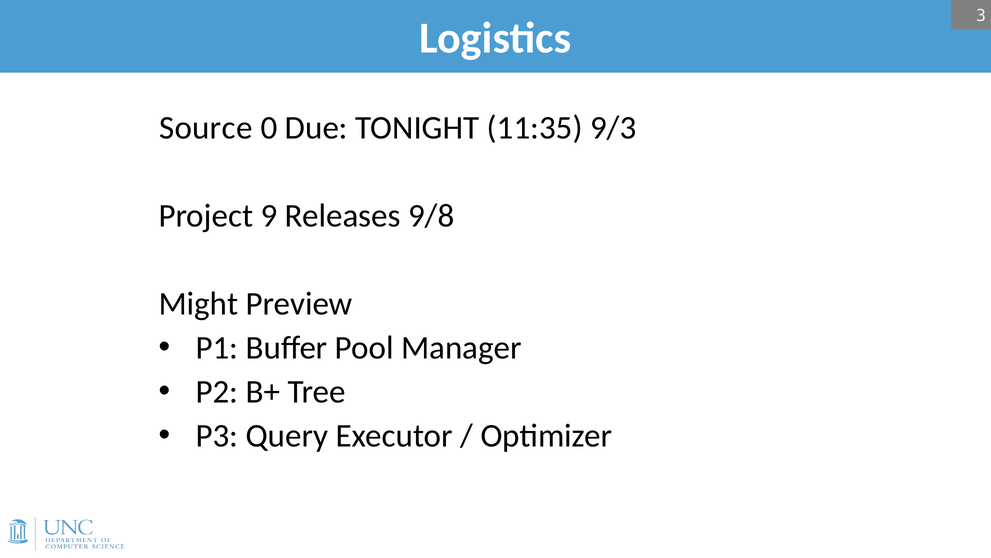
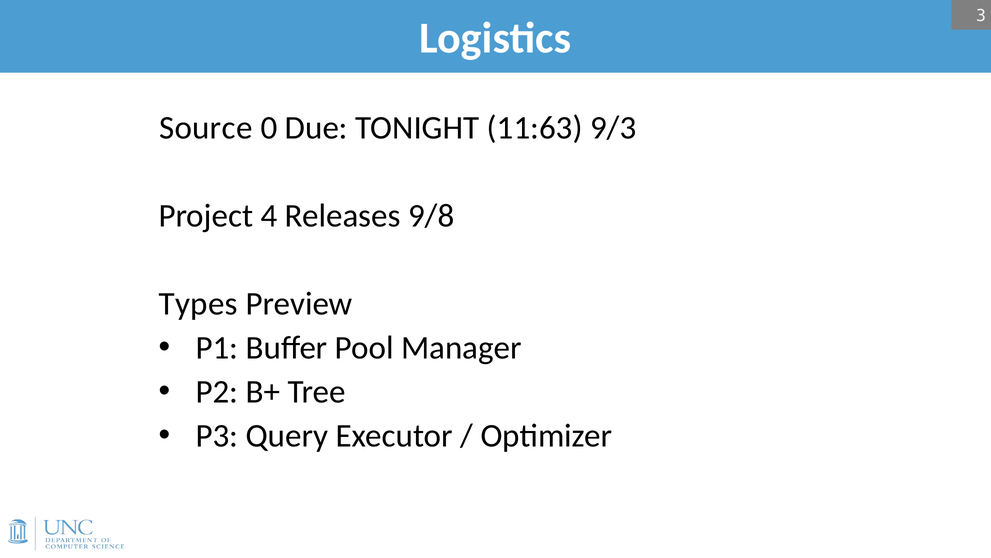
11:35: 11:35 -> 11:63 (535, 128)
9: 9 -> 4 (269, 216)
Might: Might -> Types (198, 304)
